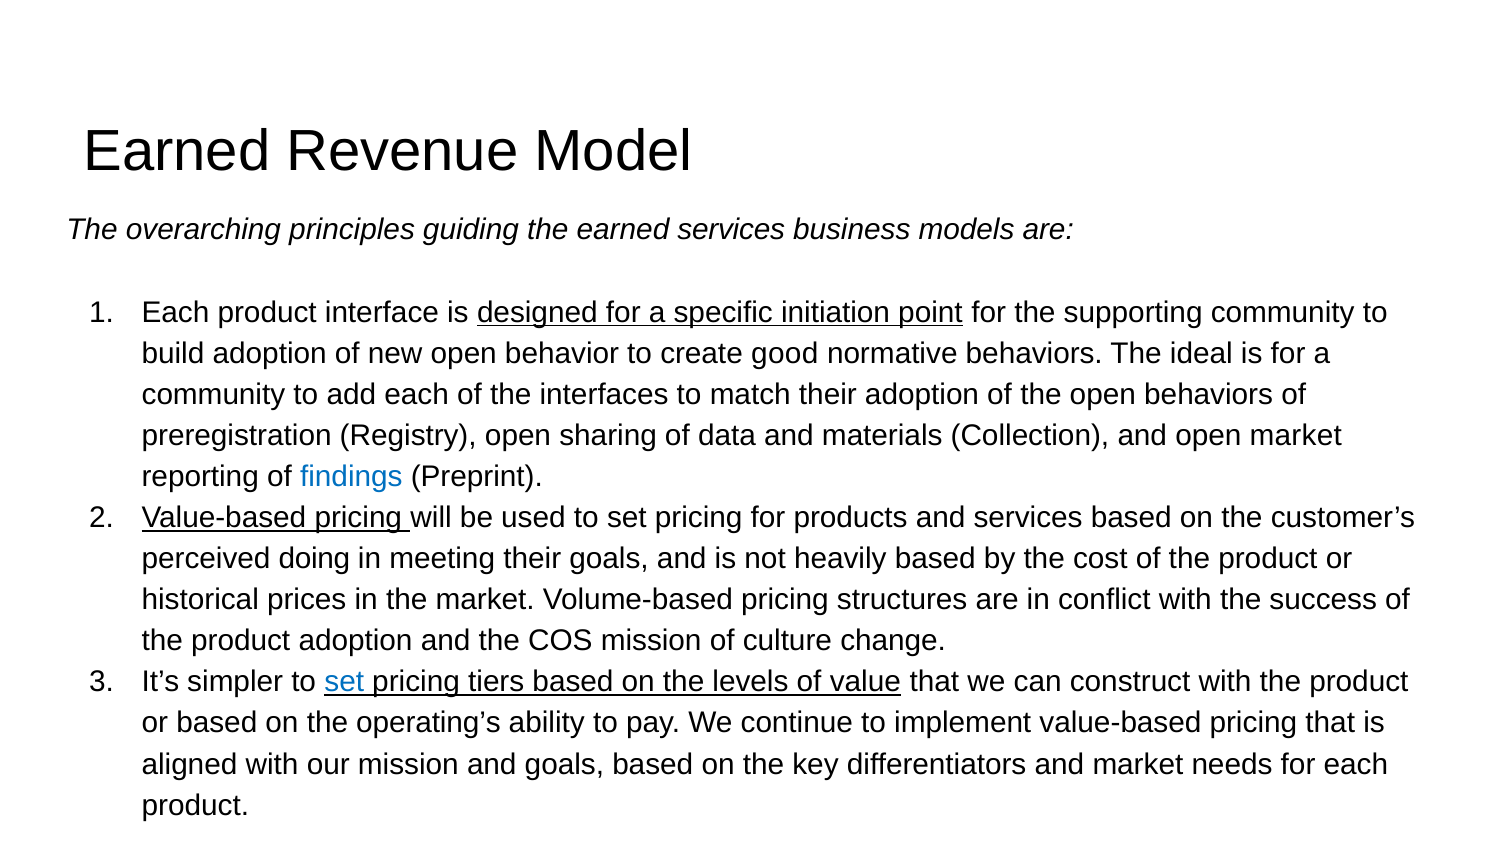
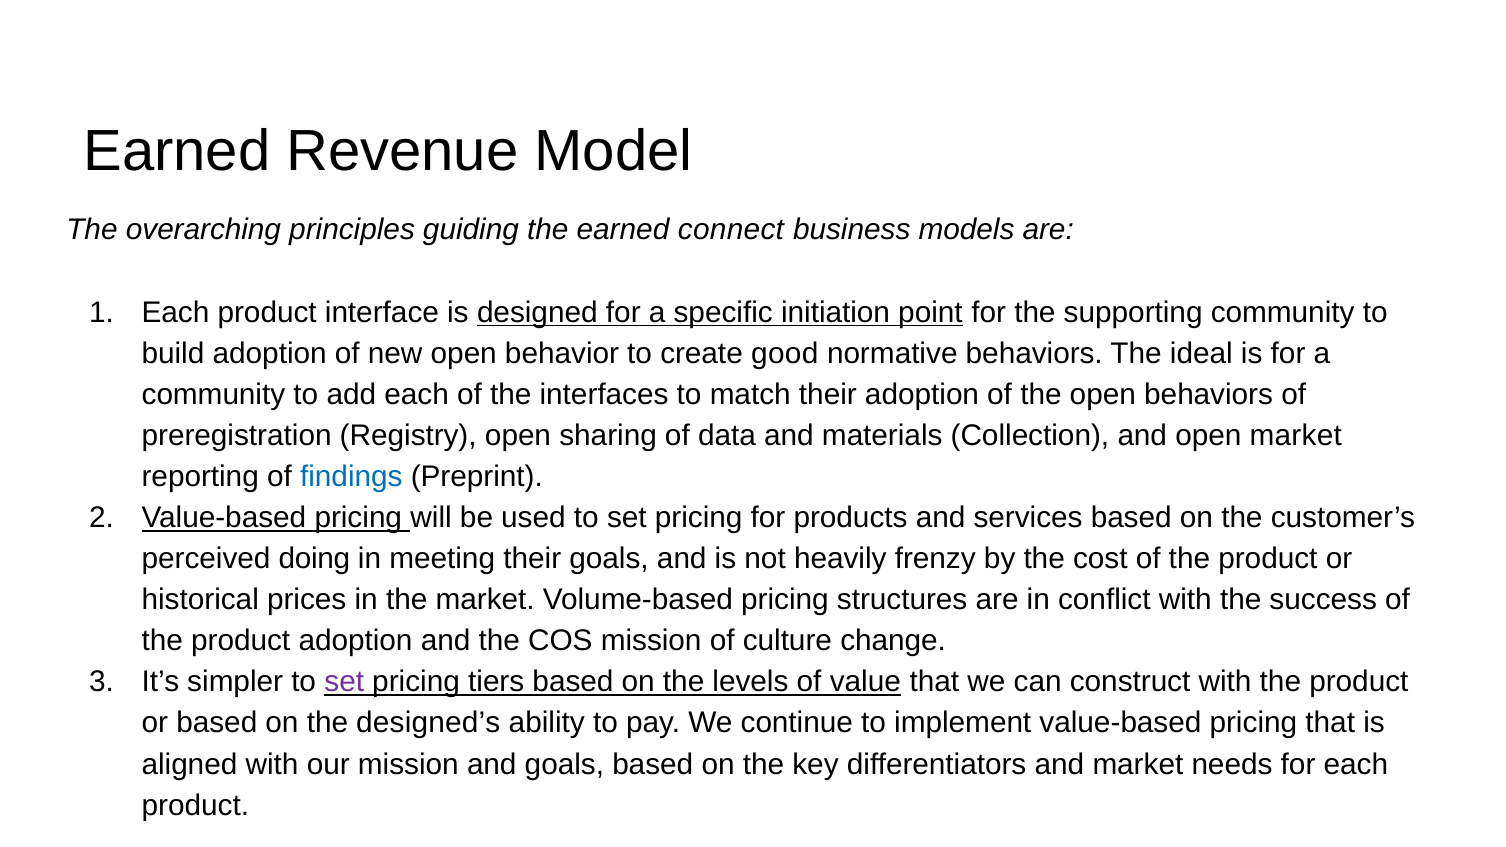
earned services: services -> connect (731, 230)
heavily based: based -> frenzy (935, 559)
set colour: blue -> purple (344, 682)
operating’s: operating’s -> designed’s (428, 723)
